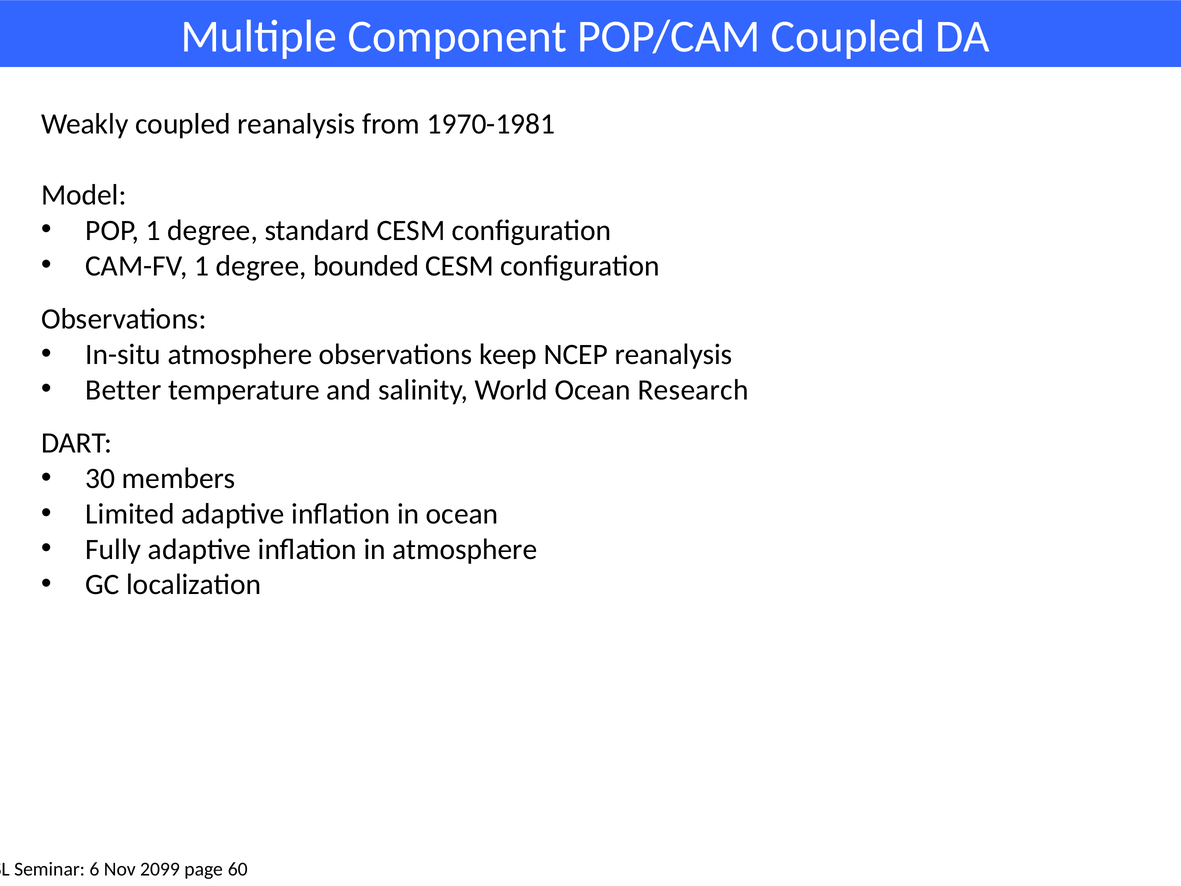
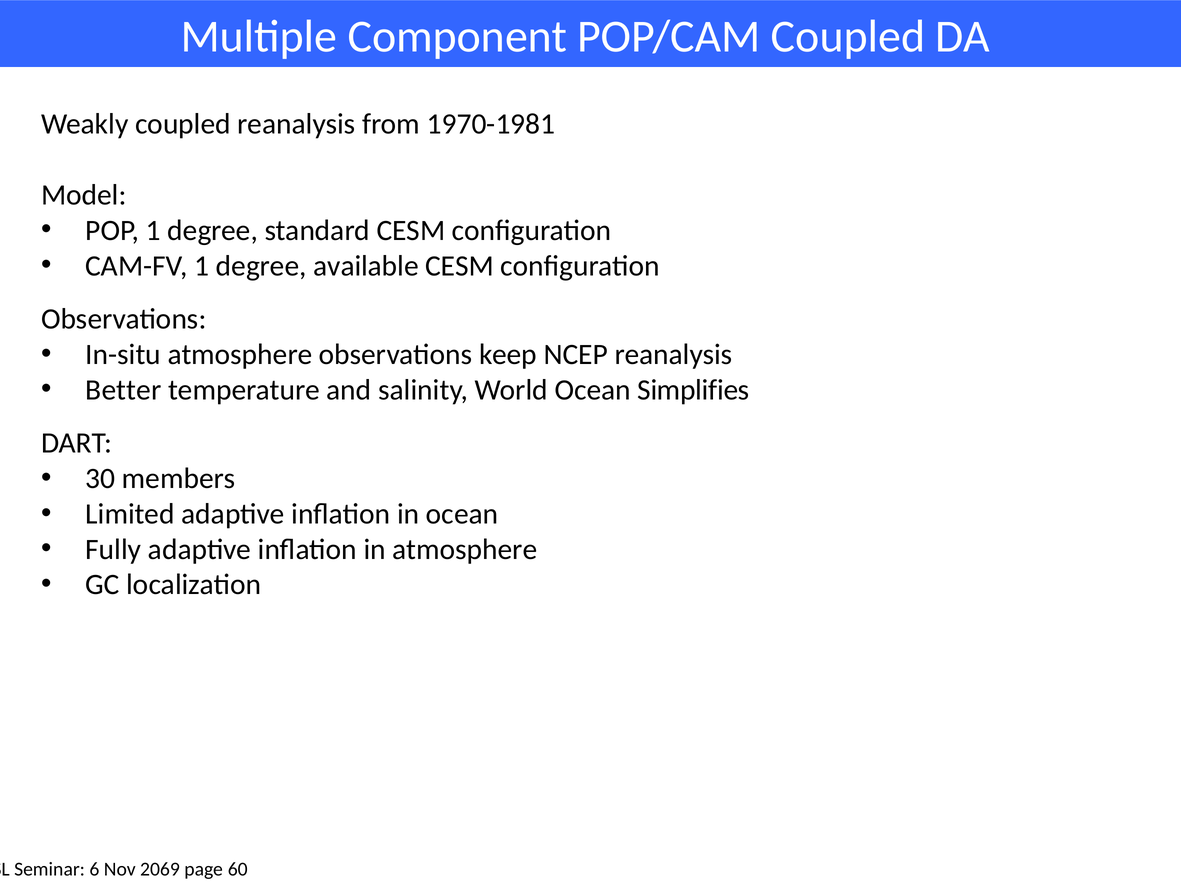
bounded: bounded -> available (366, 266)
Research: Research -> Simplifies (693, 390)
2099: 2099 -> 2069 (160, 869)
